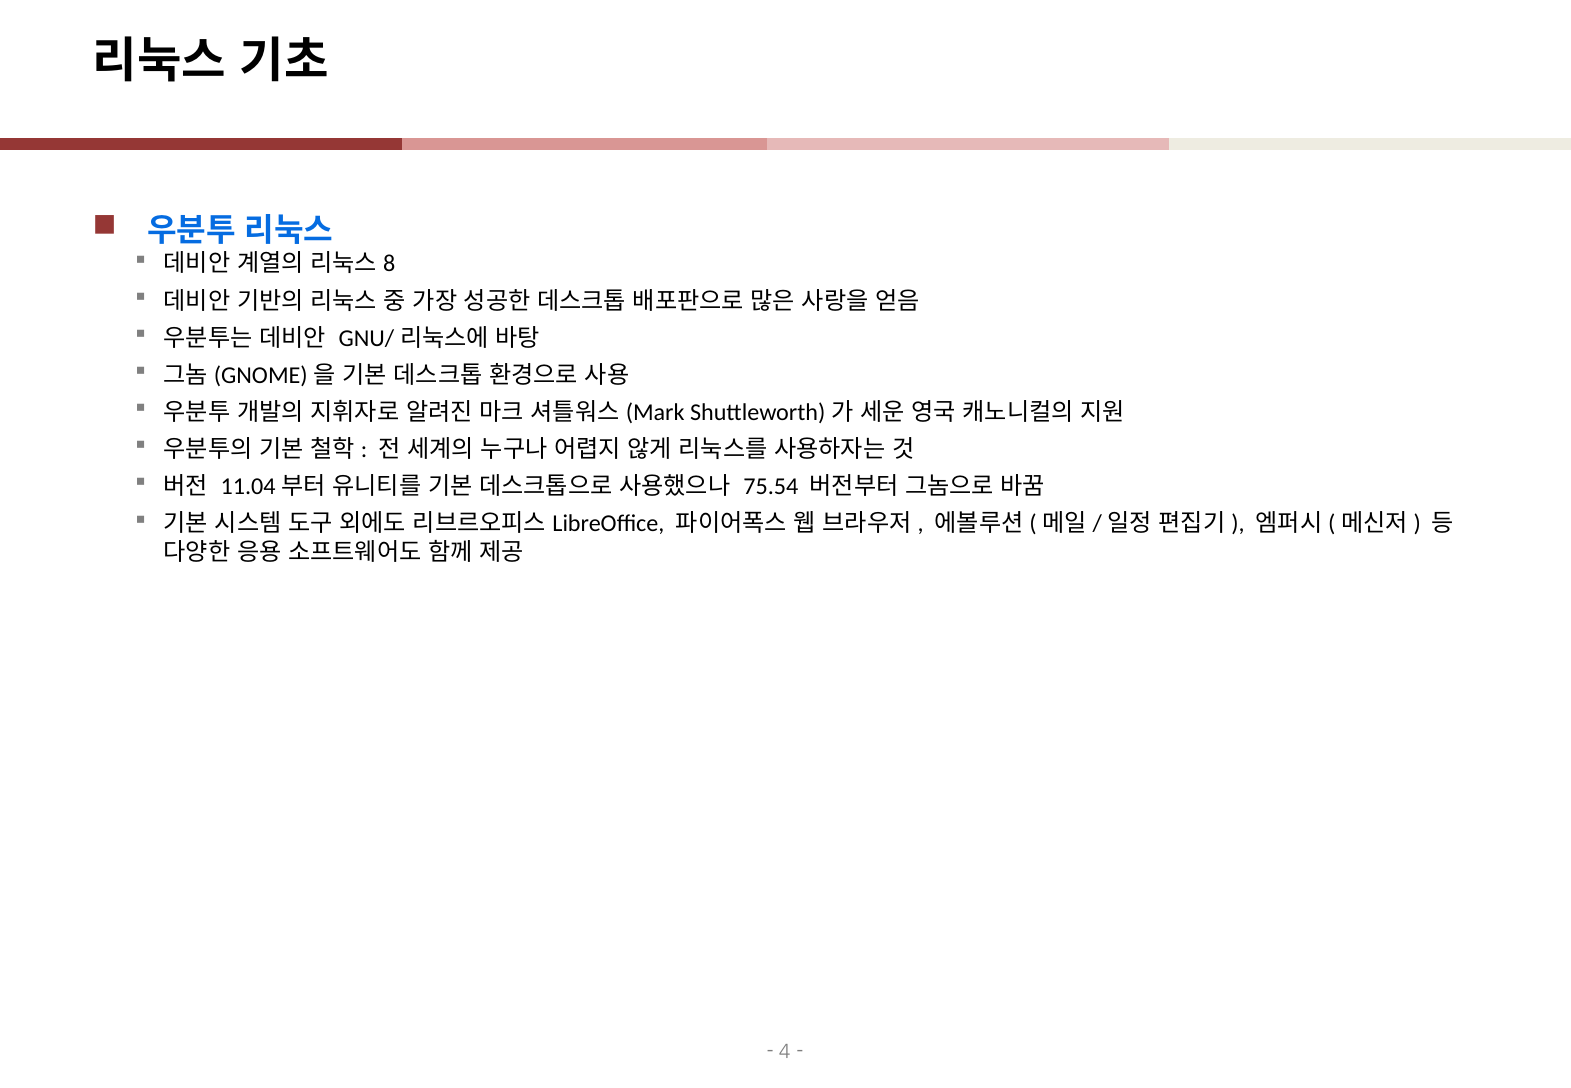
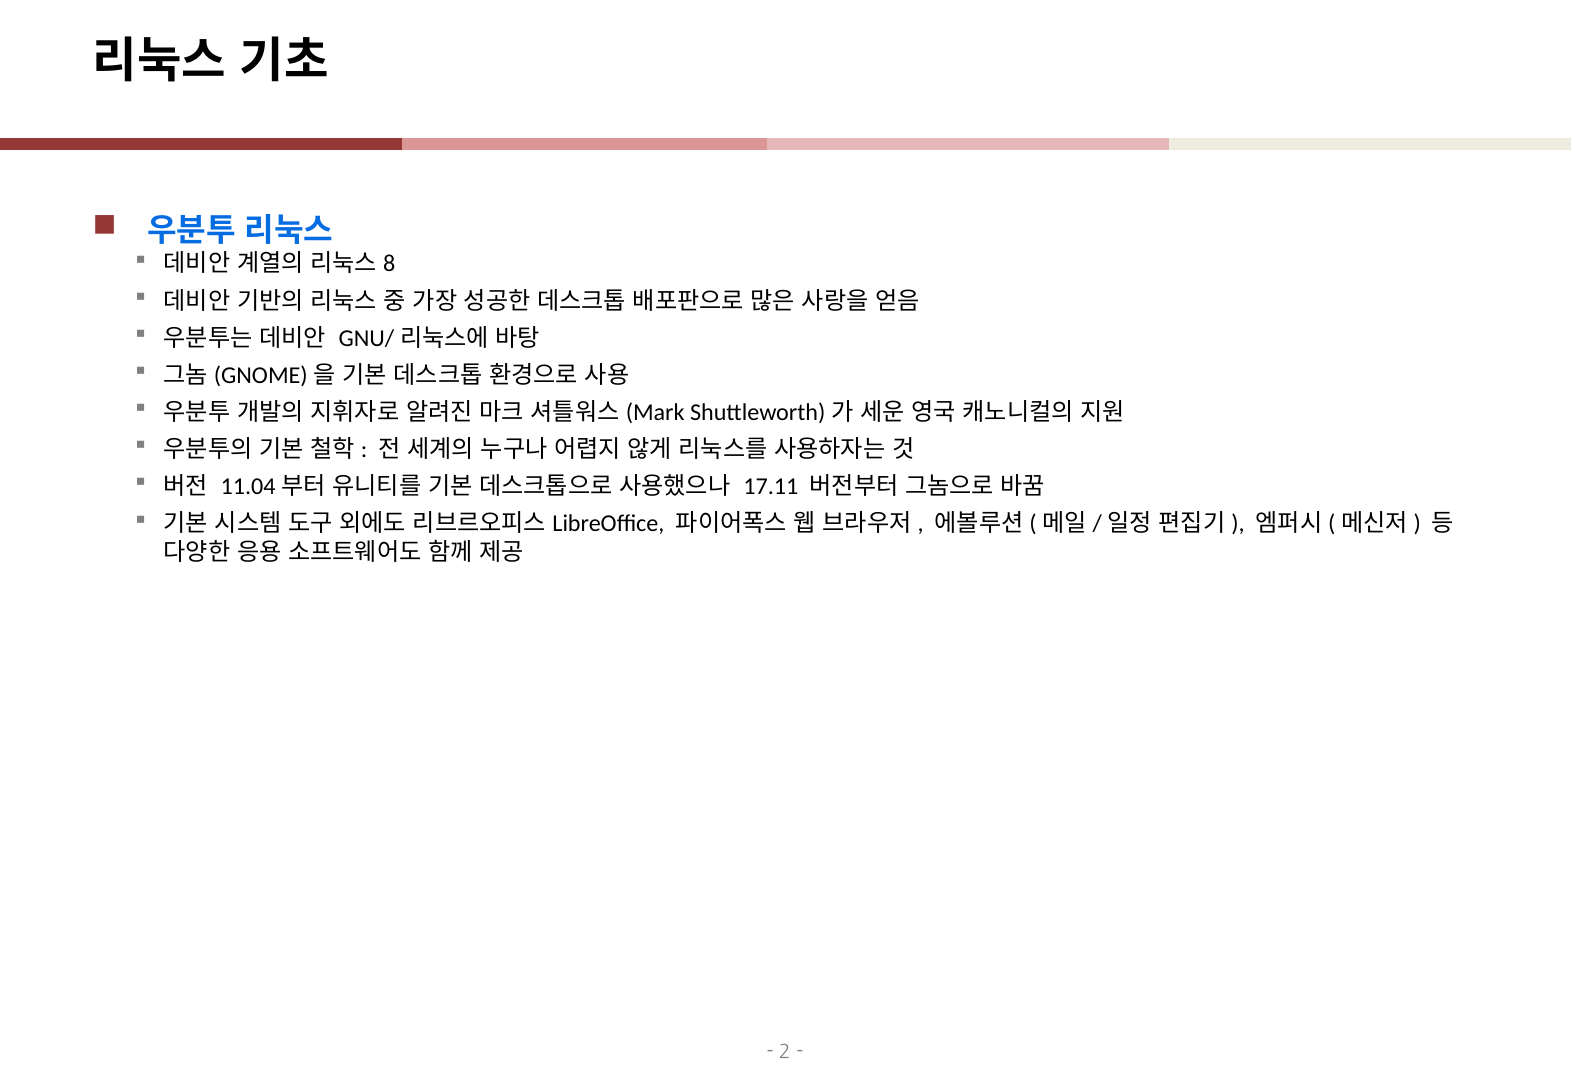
75.54: 75.54 -> 17.11 (771, 487)
4: 4 -> 2 (785, 1052)
